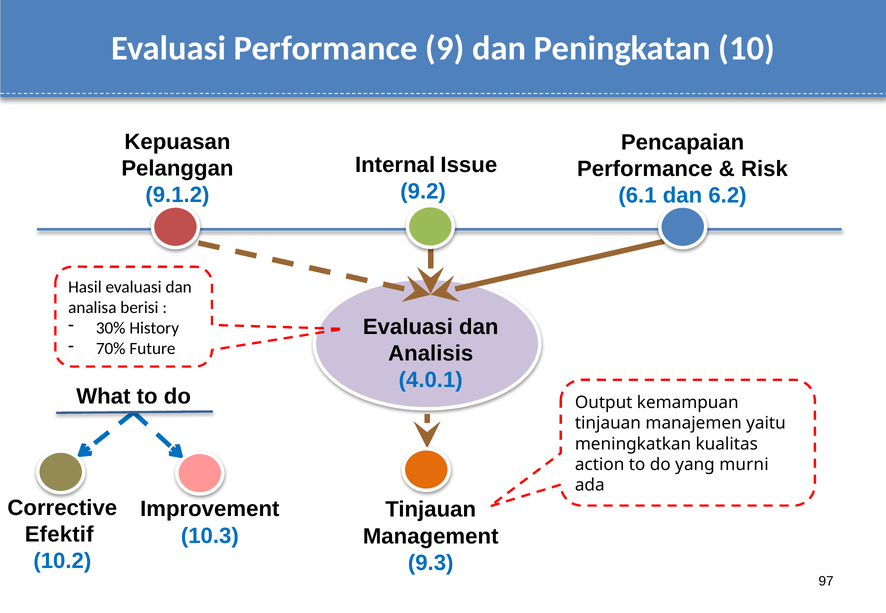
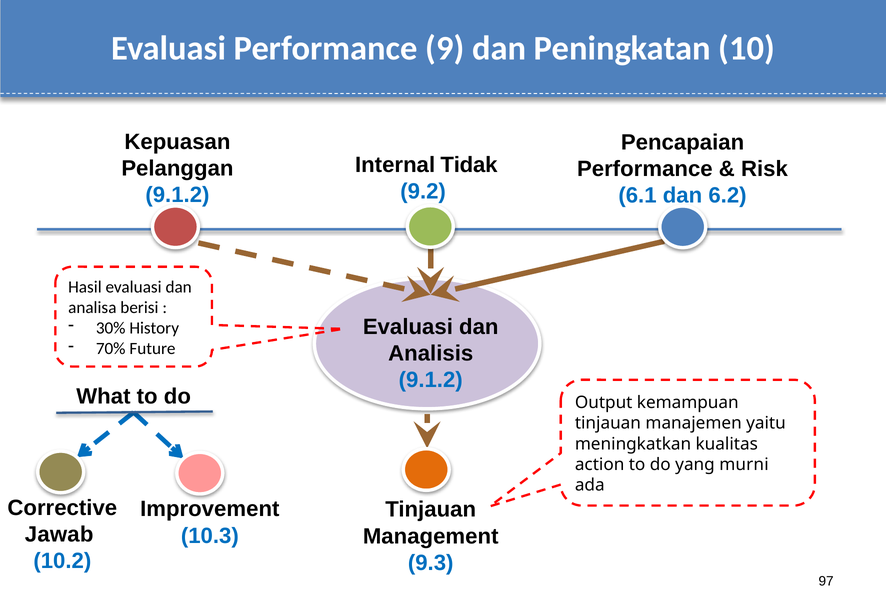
Issue: Issue -> Tidak (469, 165)
4.0.1: 4.0.1 -> 9.1.2 (431, 380)
Efektif: Efektif -> Jawab (59, 535)
